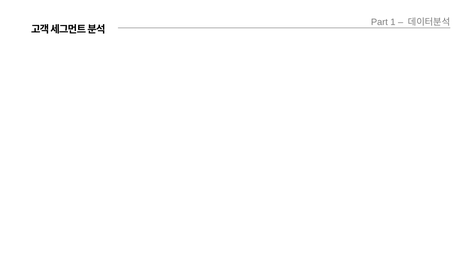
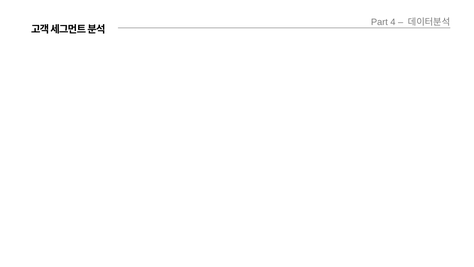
1: 1 -> 4 (393, 22)
